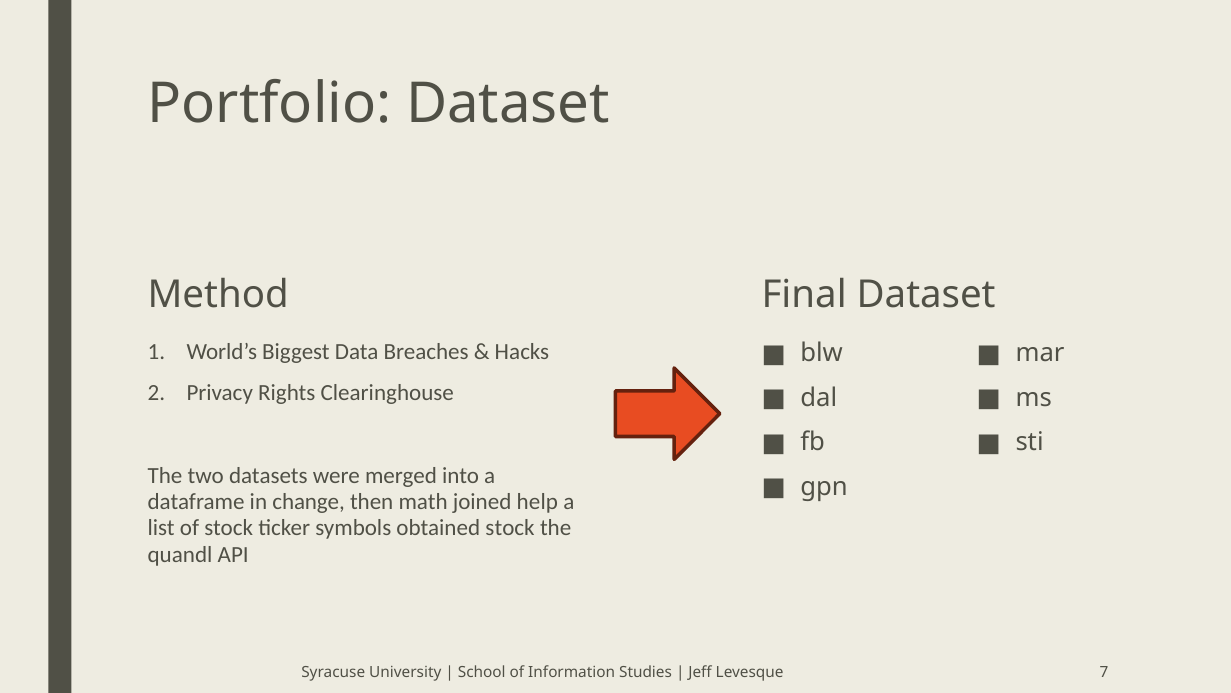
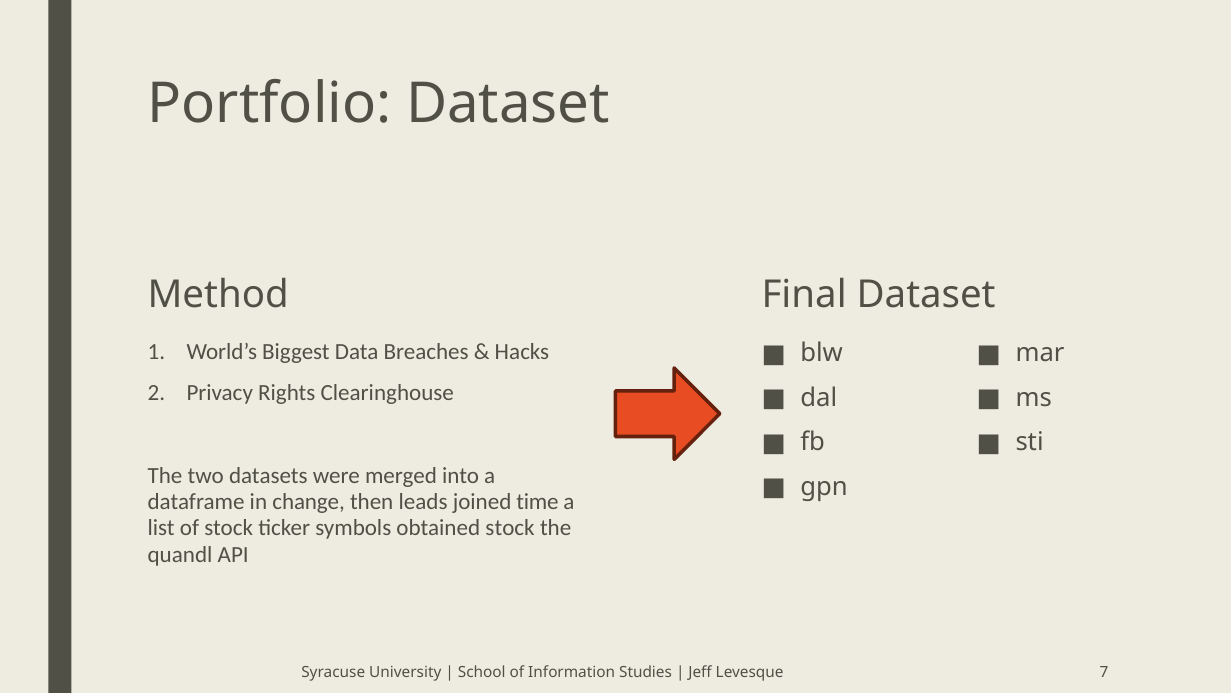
math: math -> leads (423, 502)
help: help -> time (538, 502)
